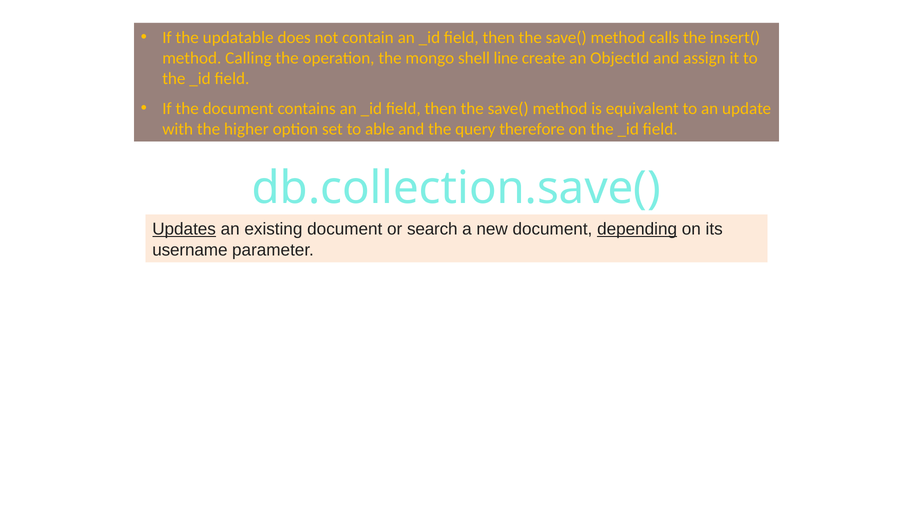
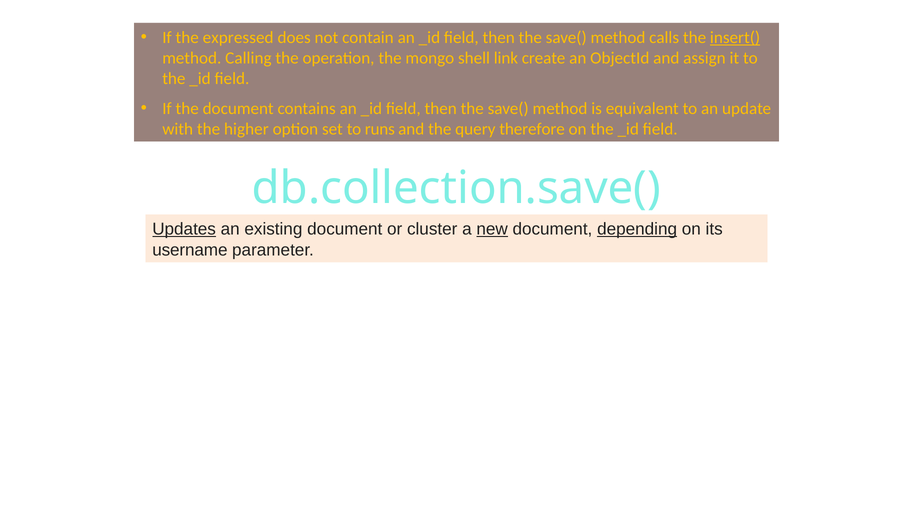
updatable: updatable -> expressed (238, 38)
insert( underline: none -> present (735, 38)
line: line -> link (506, 58)
able: able -> runs (380, 129)
search: search -> cluster (432, 229)
new underline: none -> present (492, 229)
